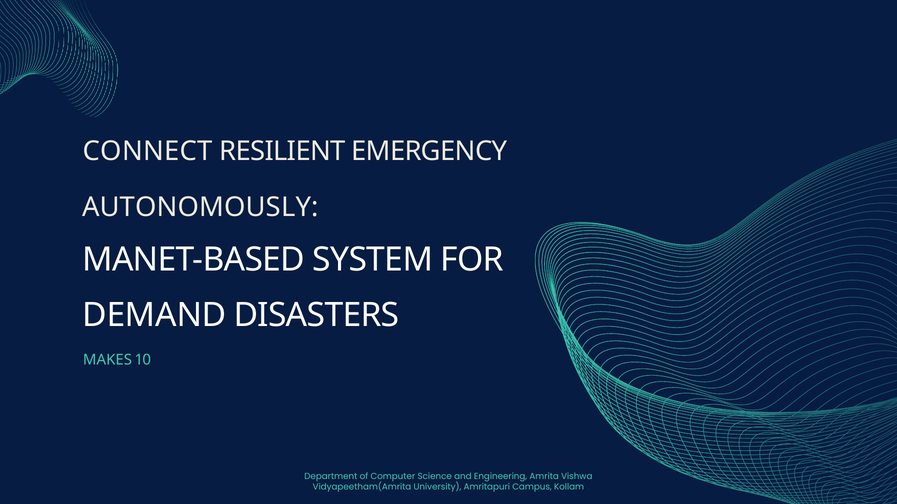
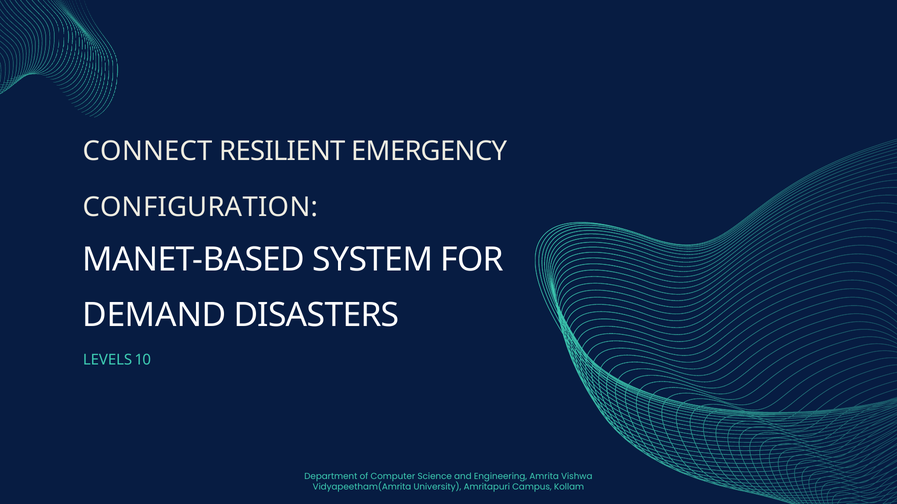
AUTONOMOUSLY: AUTONOMOUSLY -> CONFIGURATION (200, 207)
MAKES: MAKES -> LEVELS (108, 360)
